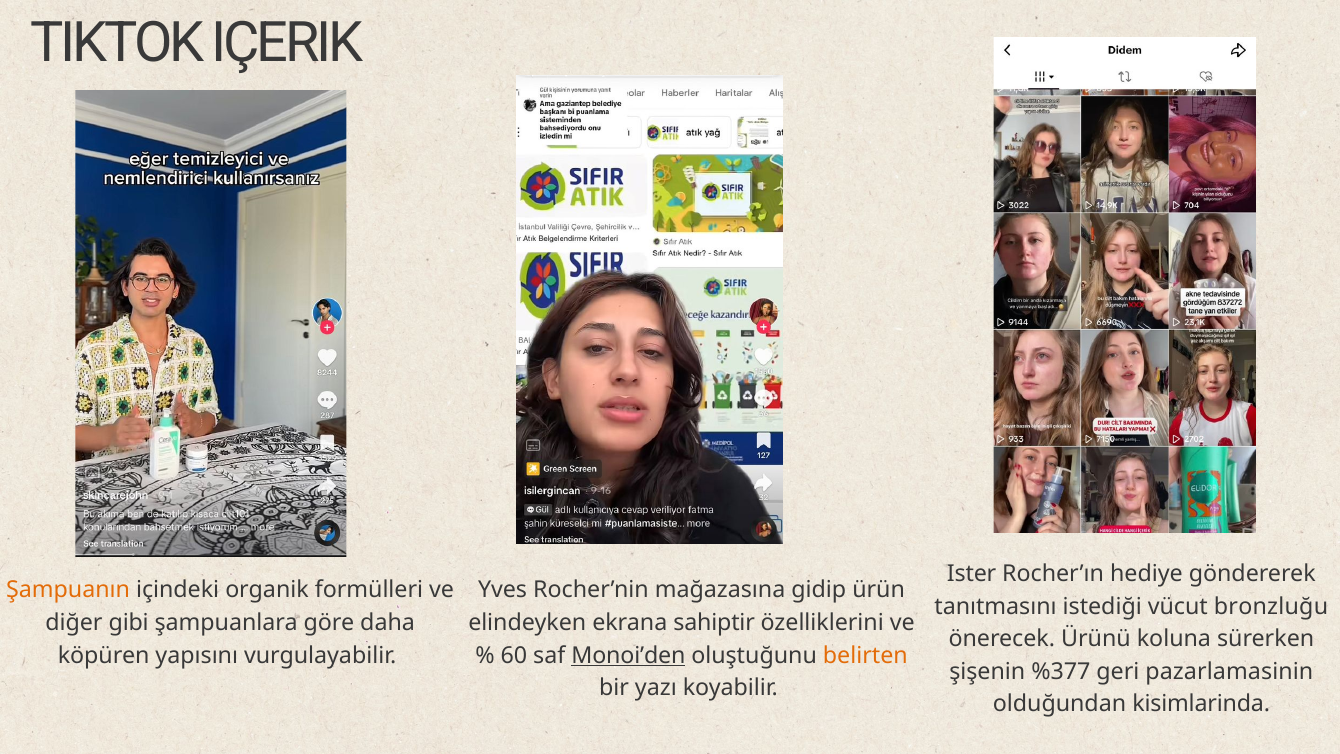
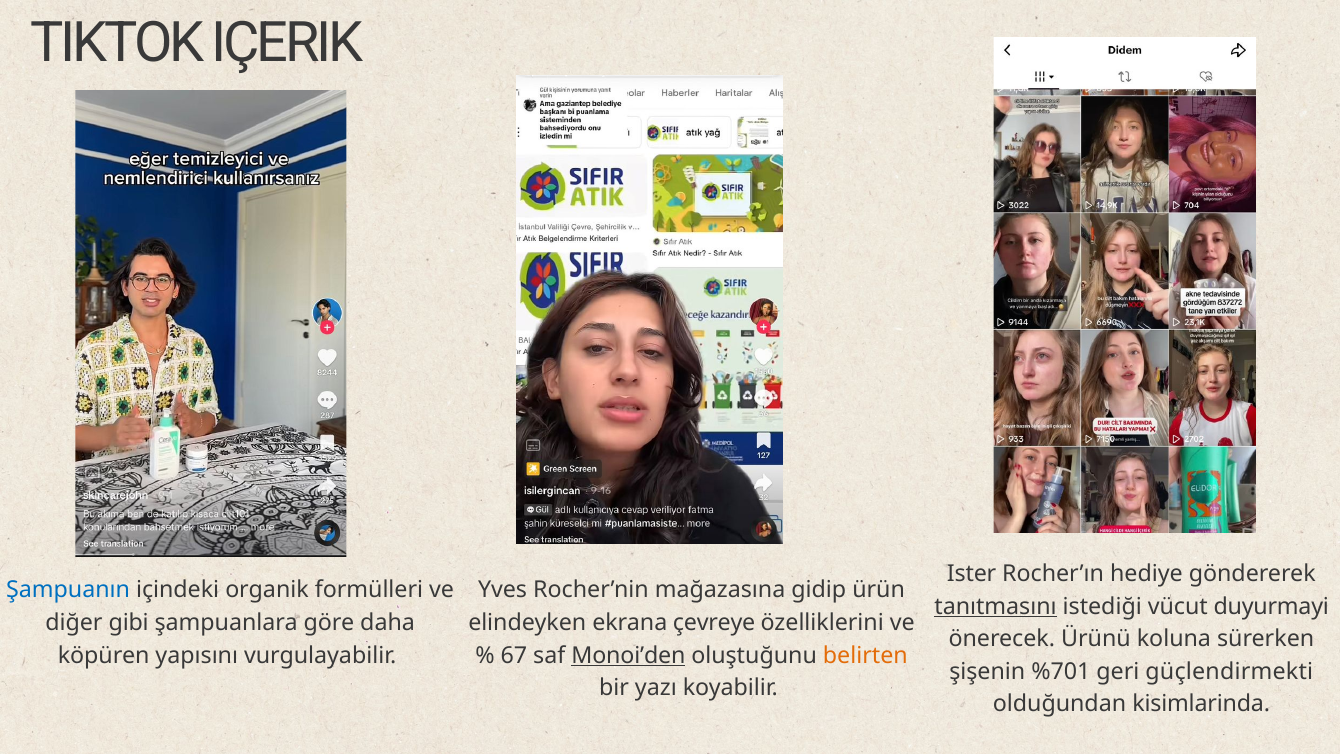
Şampuanın colour: orange -> blue (68, 590)
tanıtmasını underline: none -> present (996, 606)
bronzluğu: bronzluğu -> duyurmayi (1271, 606)
sahiptir: sahiptir -> çevreye (714, 623)
60: 60 -> 67 (514, 655)
%377: %377 -> %701 (1061, 672)
pazarlamasinin: pazarlamasinin -> güçlendirmekti (1229, 672)
